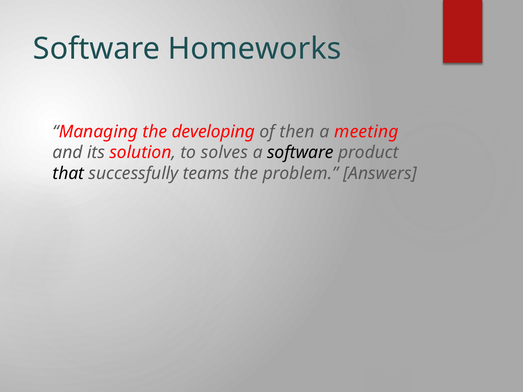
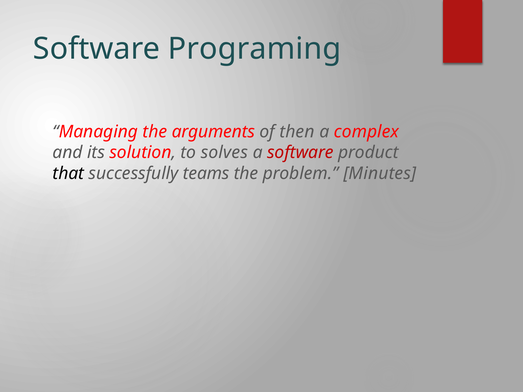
Homeworks: Homeworks -> Programing (255, 49)
developing: developing -> arguments (213, 132)
meeting: meeting -> complex (366, 132)
software colour: black -> red (300, 153)
Answers: Answers -> Minutes (380, 174)
